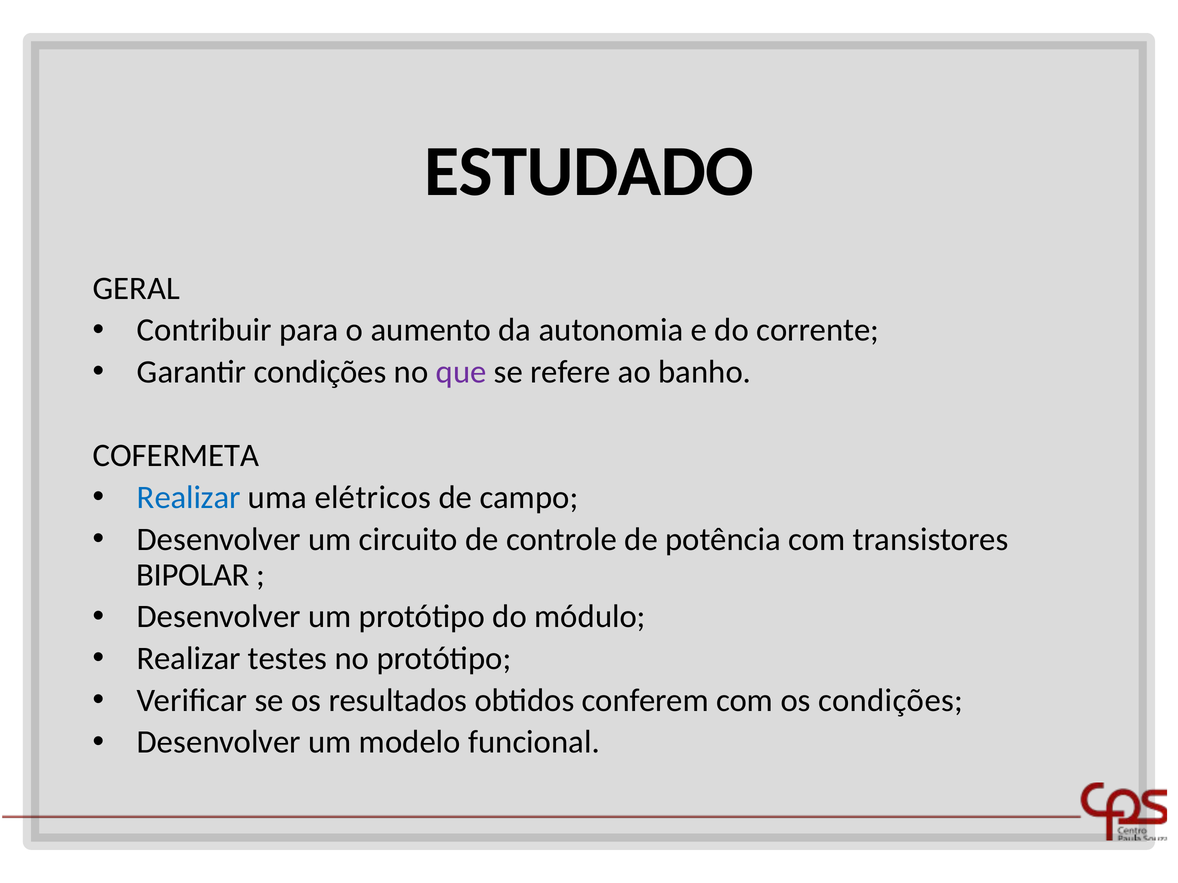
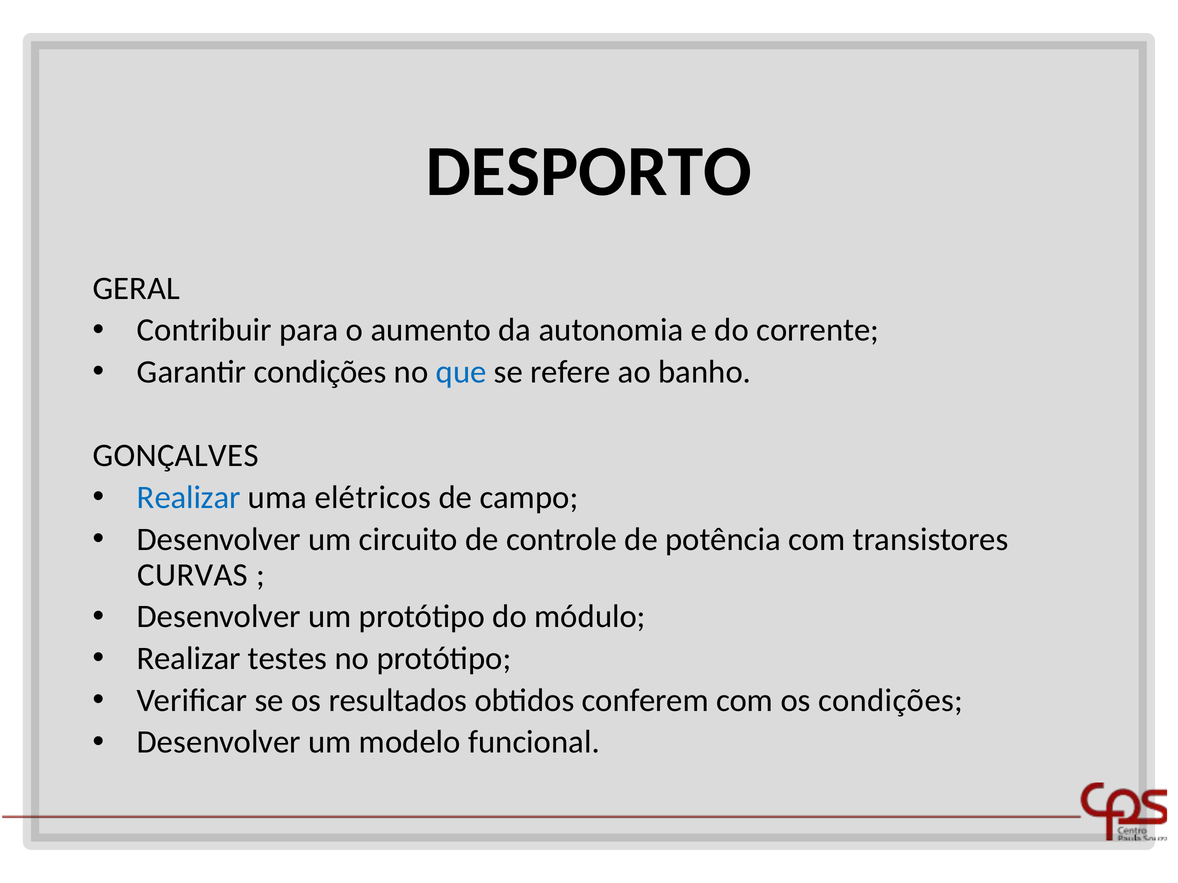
ESTUDADO: ESTUDADO -> DESPORTO (589, 172)
que colour: purple -> blue (461, 372)
COFERMETA: COFERMETA -> GONÇALVES (176, 456)
BIPOLAR: BIPOLAR -> CURVAS (193, 575)
